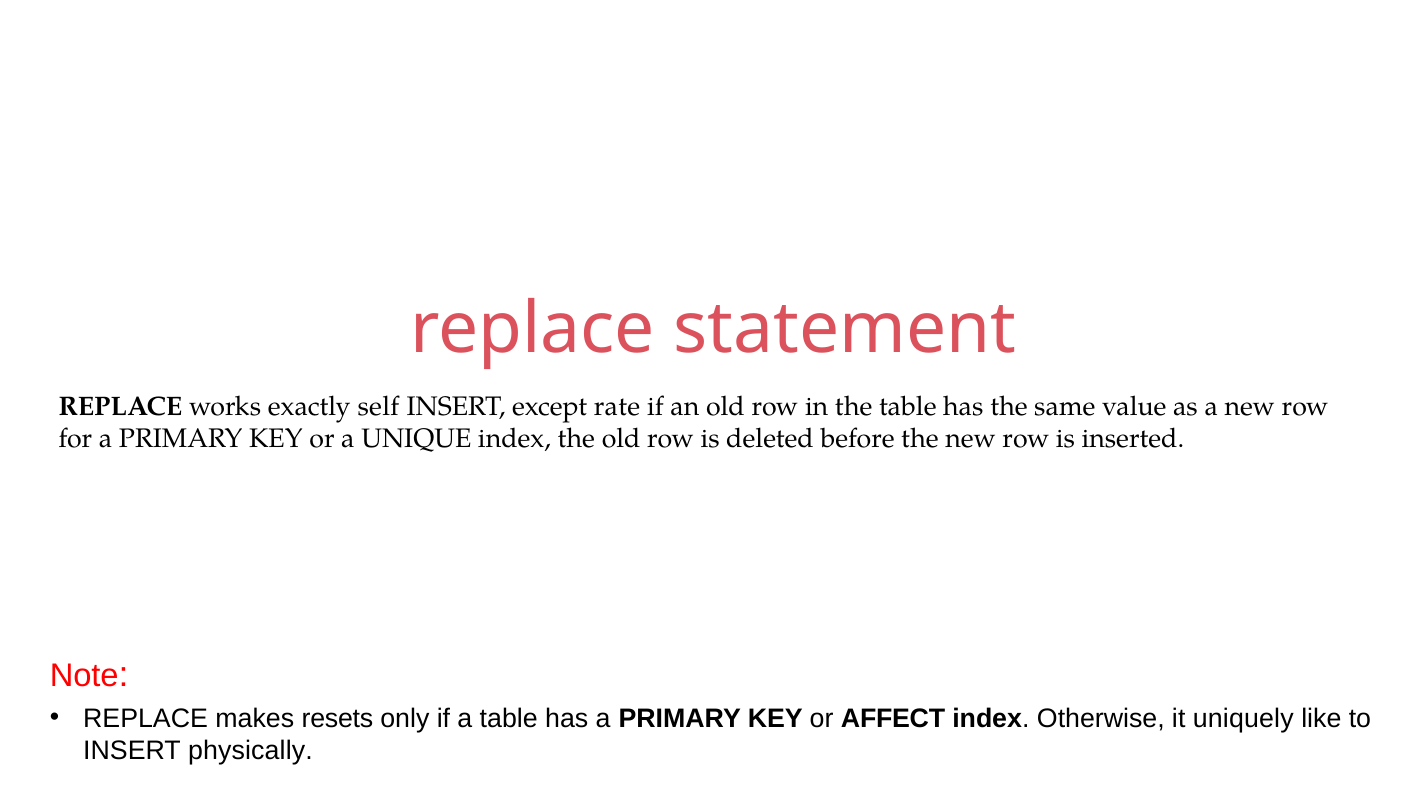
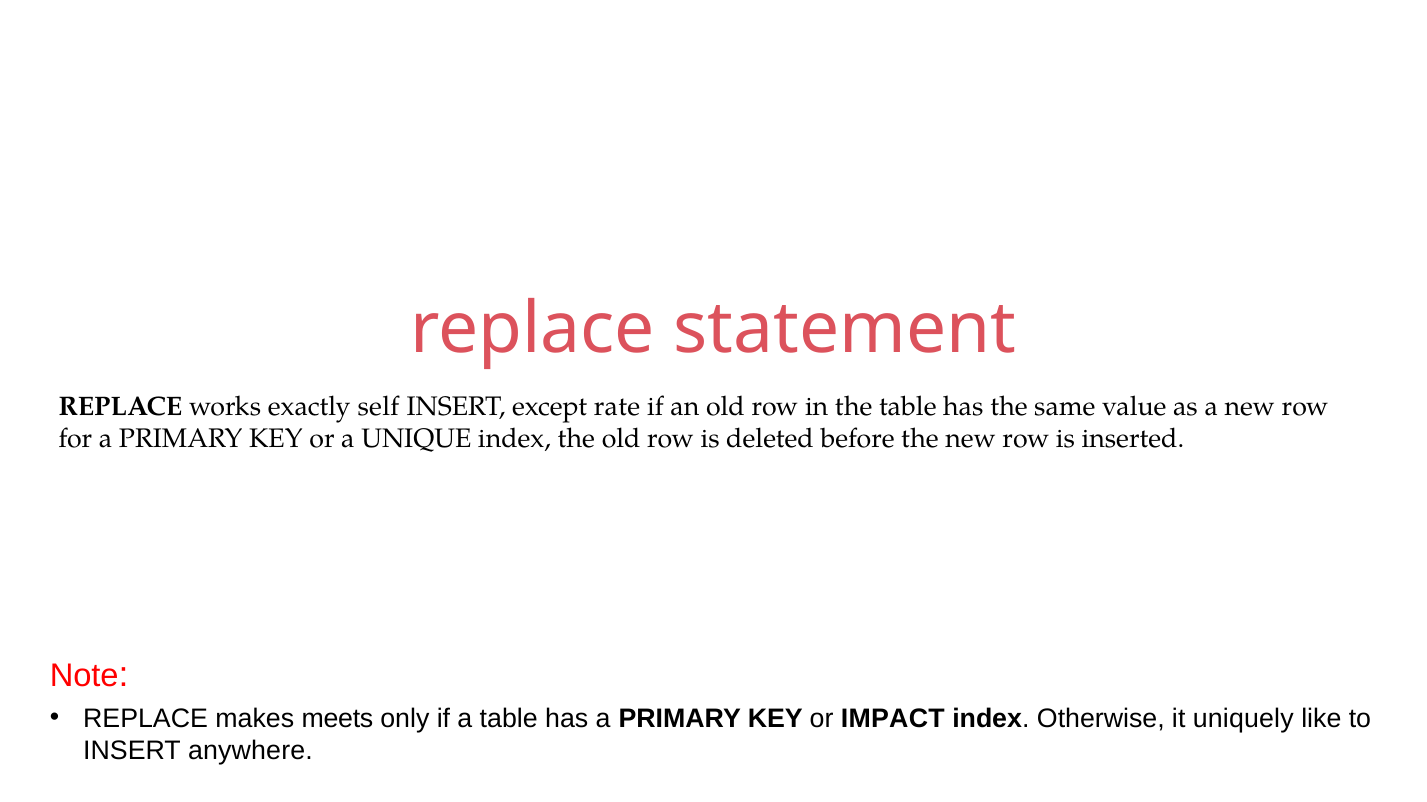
resets: resets -> meets (337, 719)
AFFECT: AFFECT -> IMPACT (893, 719)
physically: physically -> anywhere (250, 751)
